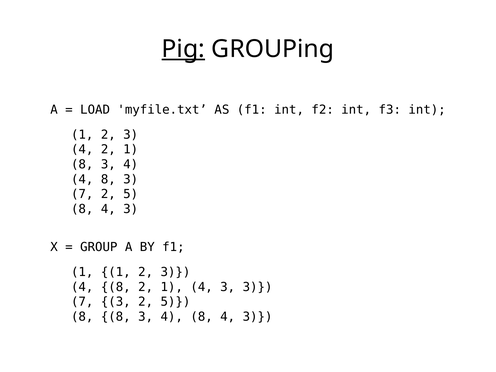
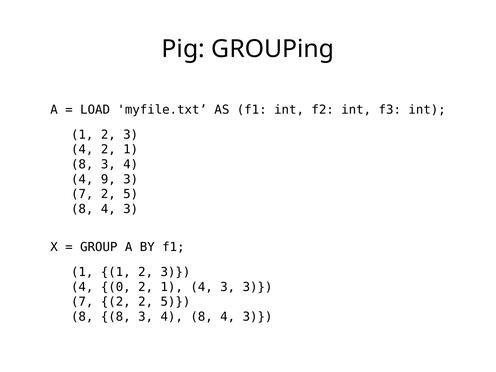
Pig underline: present -> none (183, 49)
8: 8 -> 9 (108, 179)
8: 8 -> 0 (116, 287)
3: 3 -> 2 (116, 302)
